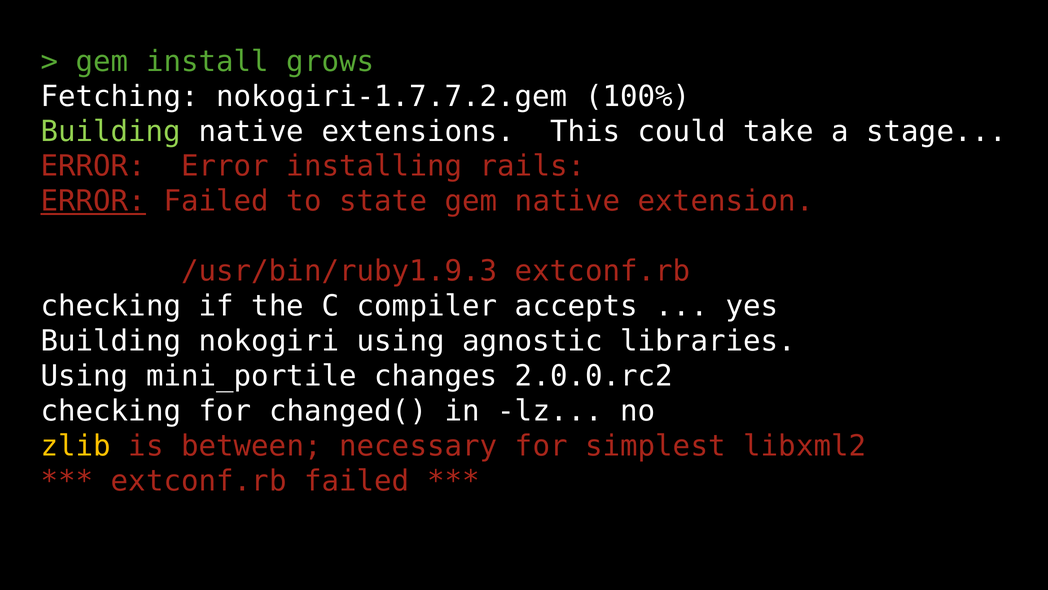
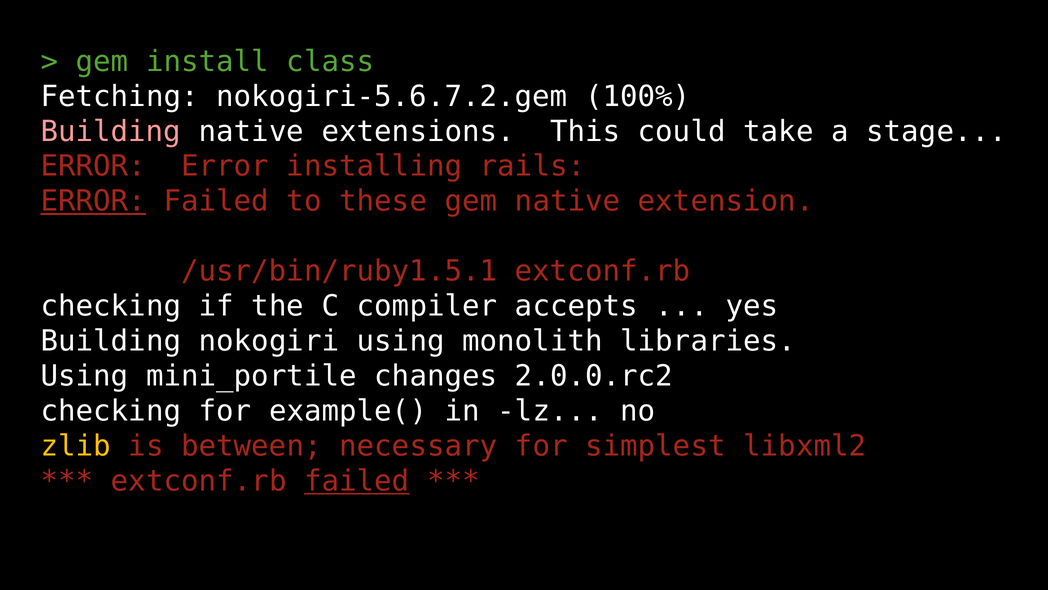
grows: grows -> class (330, 61)
nokogiri-1.7.7.2.gem: nokogiri-1.7.7.2.gem -> nokogiri-5.6.7.2.gem (392, 96)
Building colour: light green -> pink (111, 131)
state: state -> these (383, 201)
/usr/bin/ruby1.9.3: /usr/bin/ruby1.9.3 -> /usr/bin/ruby1.5.1 (339, 271)
agnostic: agnostic -> monolith (532, 341)
changed(: changed( -> example( (348, 411)
failed underline: none -> present (357, 481)
